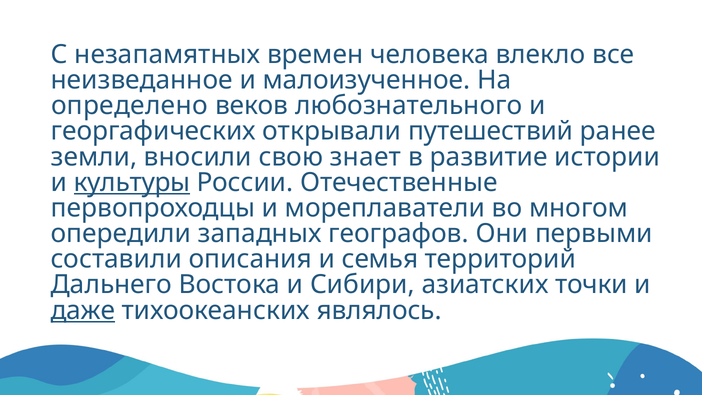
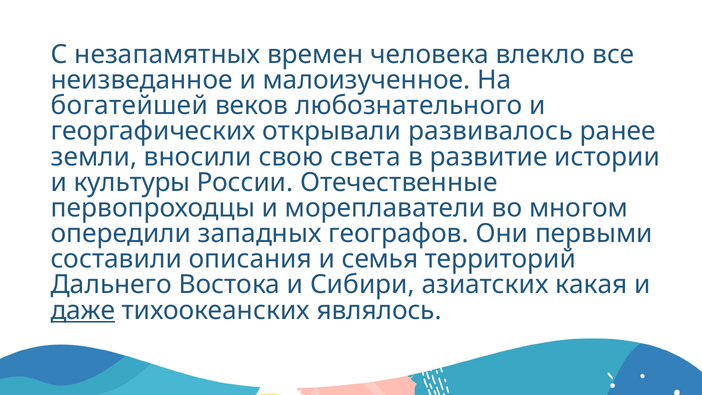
определено: определено -> богатейшей (129, 106)
путешествий: путешествий -> развивалось (490, 131)
знает: знает -> света (366, 157)
культуры underline: present -> none (132, 182)
точки: точки -> какая (591, 285)
